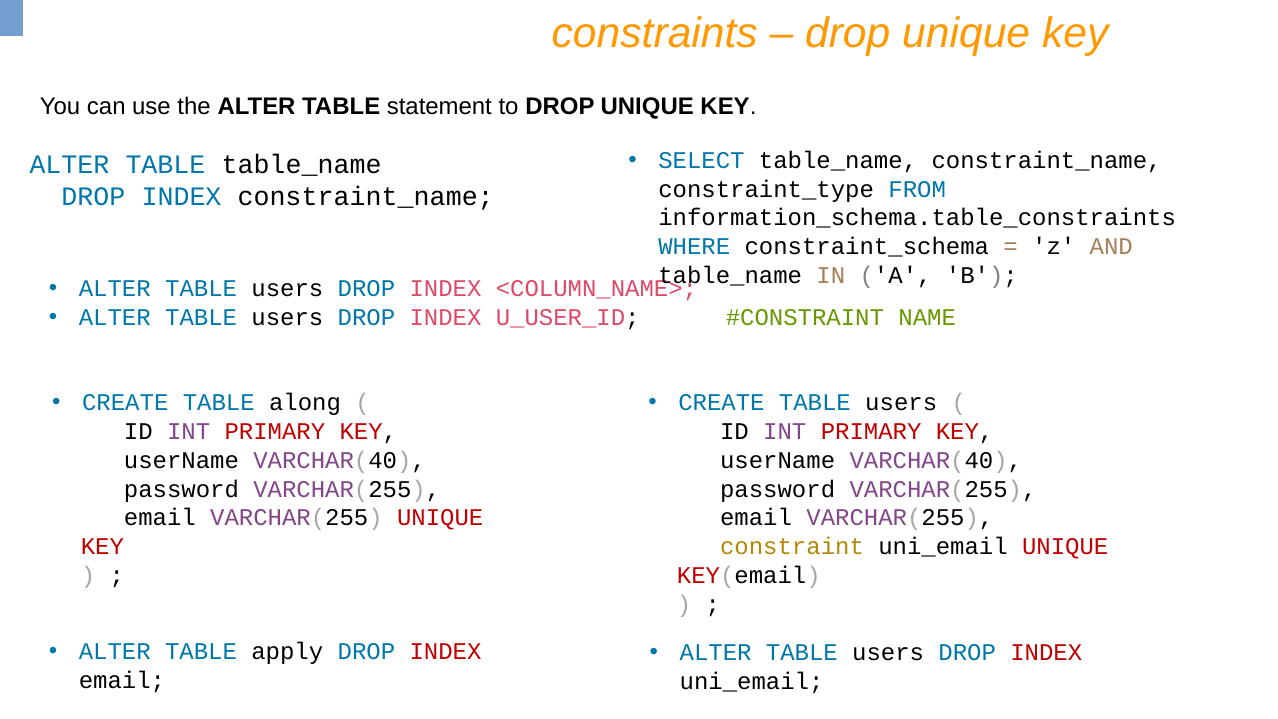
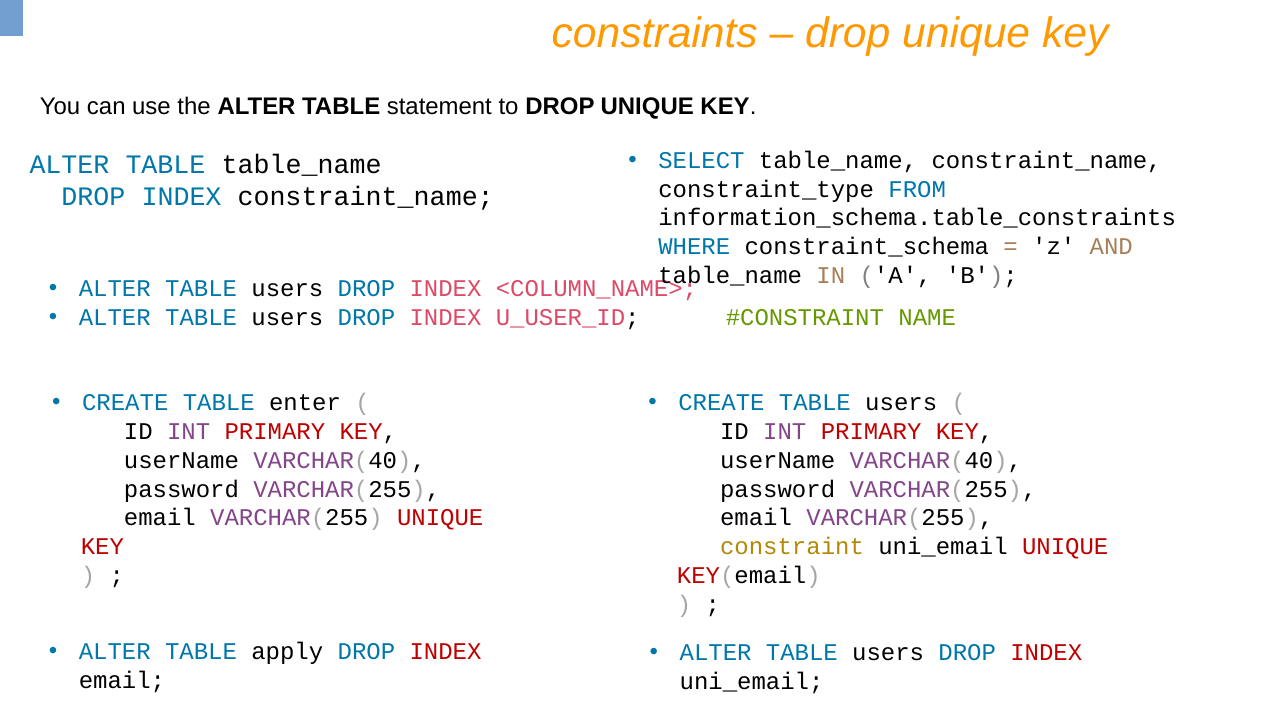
along: along -> enter (305, 403)
